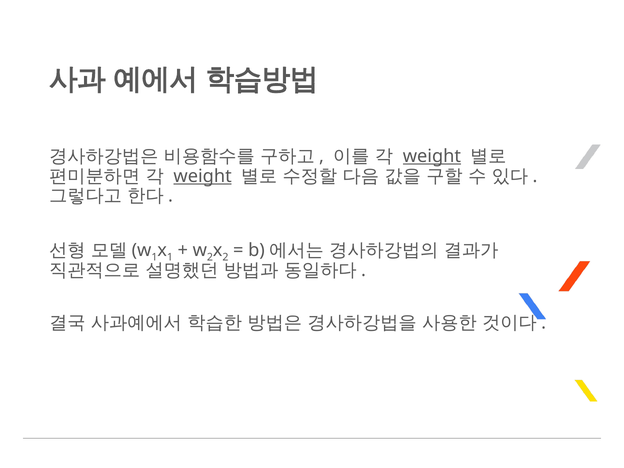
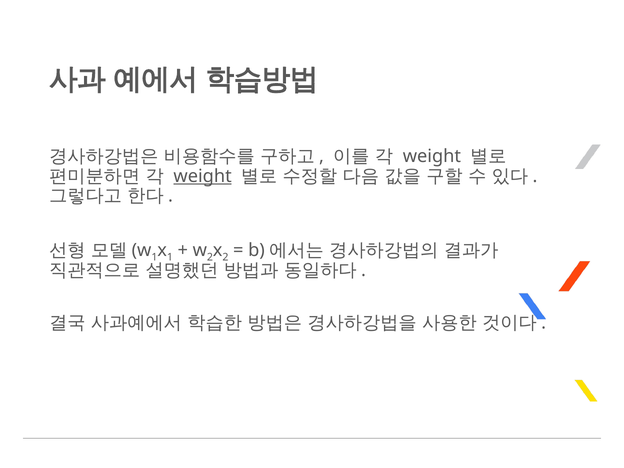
weight underline: present -> none (432, 156)
